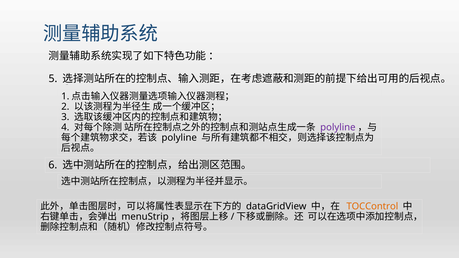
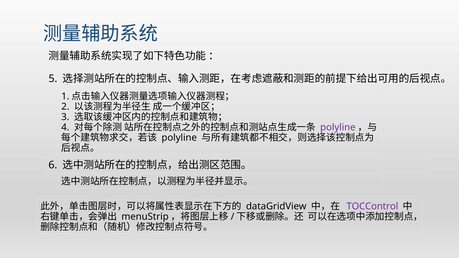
TOCControl colour: orange -> purple (372, 206)
